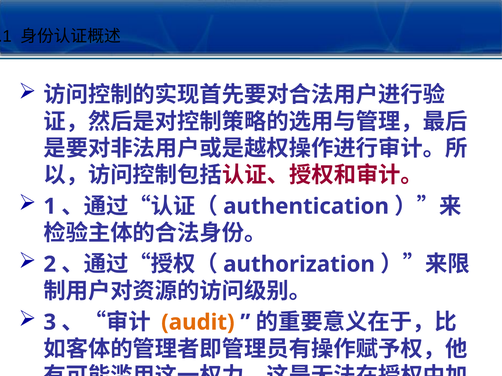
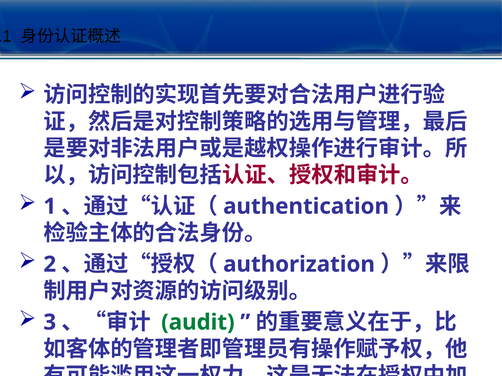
audit colour: orange -> green (198, 323)
